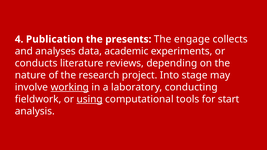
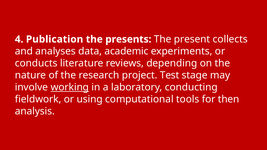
engage: engage -> present (192, 39)
Into: Into -> Test (170, 75)
using underline: present -> none (90, 99)
start: start -> then (229, 99)
